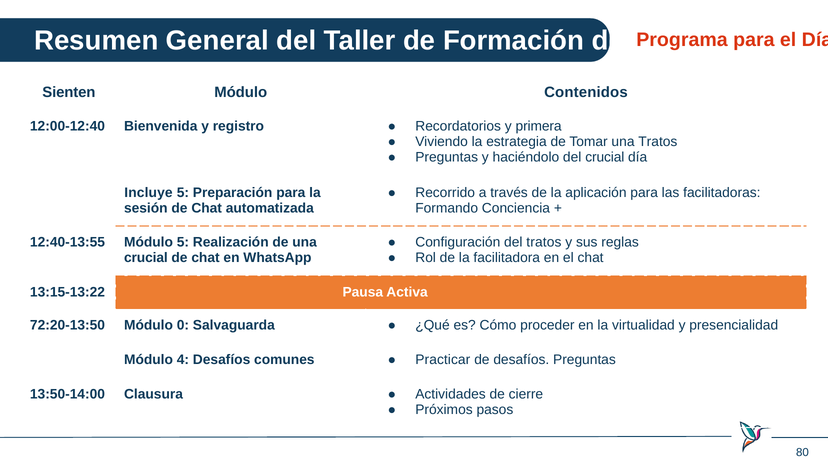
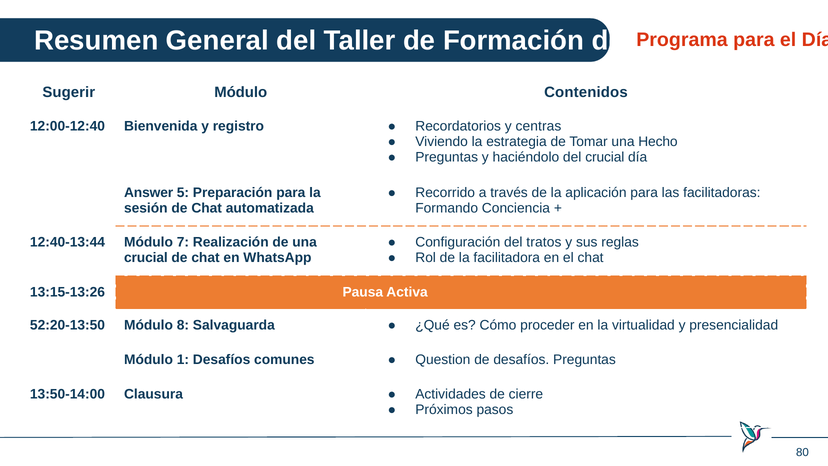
Sienten: Sienten -> Sugerir (69, 92)
primera: primera -> centras (538, 126)
una Tratos: Tratos -> Hecho (658, 142)
Incluye: Incluye -> Answer (149, 193)
12:40-13:55: 12:40-13:55 -> 12:40-13:44 (68, 242)
Módulo 5: 5 -> 7 (183, 242)
13:15-13:22: 13:15-13:22 -> 13:15-13:26 (68, 292)
72:20-13:50: 72:20-13:50 -> 52:20-13:50 (68, 325)
0: 0 -> 8 (183, 325)
4: 4 -> 1 (183, 359)
Practicar: Practicar -> Question (443, 359)
